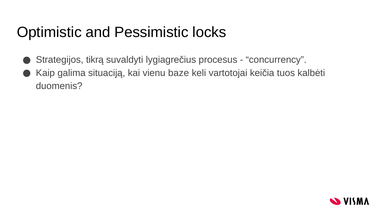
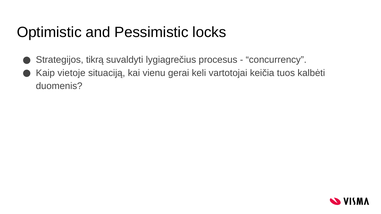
galima: galima -> vietoje (71, 73)
baze: baze -> gerai (179, 73)
